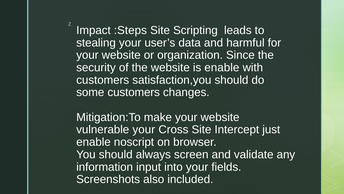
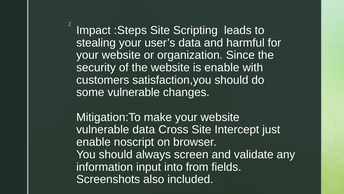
some customers: customers -> vulnerable (134, 92)
vulnerable your: your -> data (144, 129)
into your: your -> from (197, 167)
